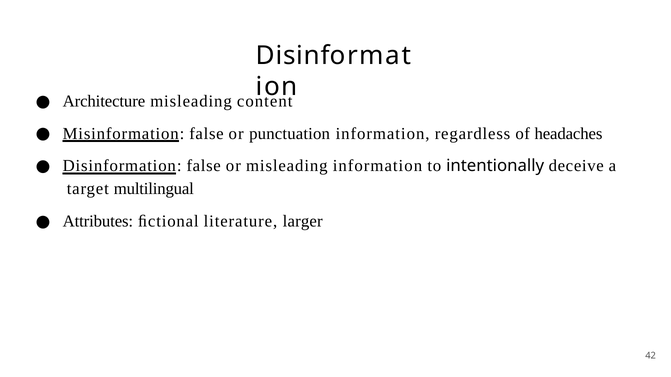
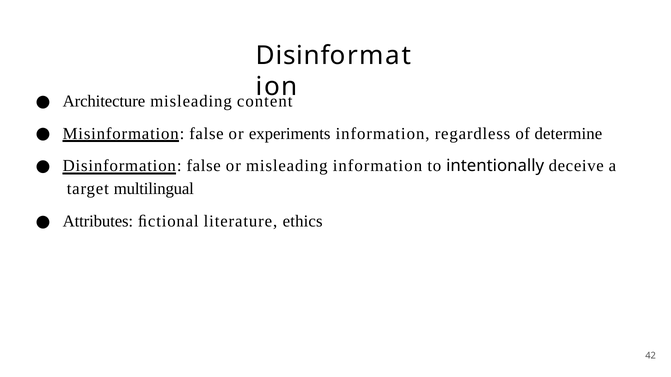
punctuation: punctuation -> experiments (290, 134)
headaches: headaches -> determine (568, 134)
larger: larger -> ethics (303, 222)
